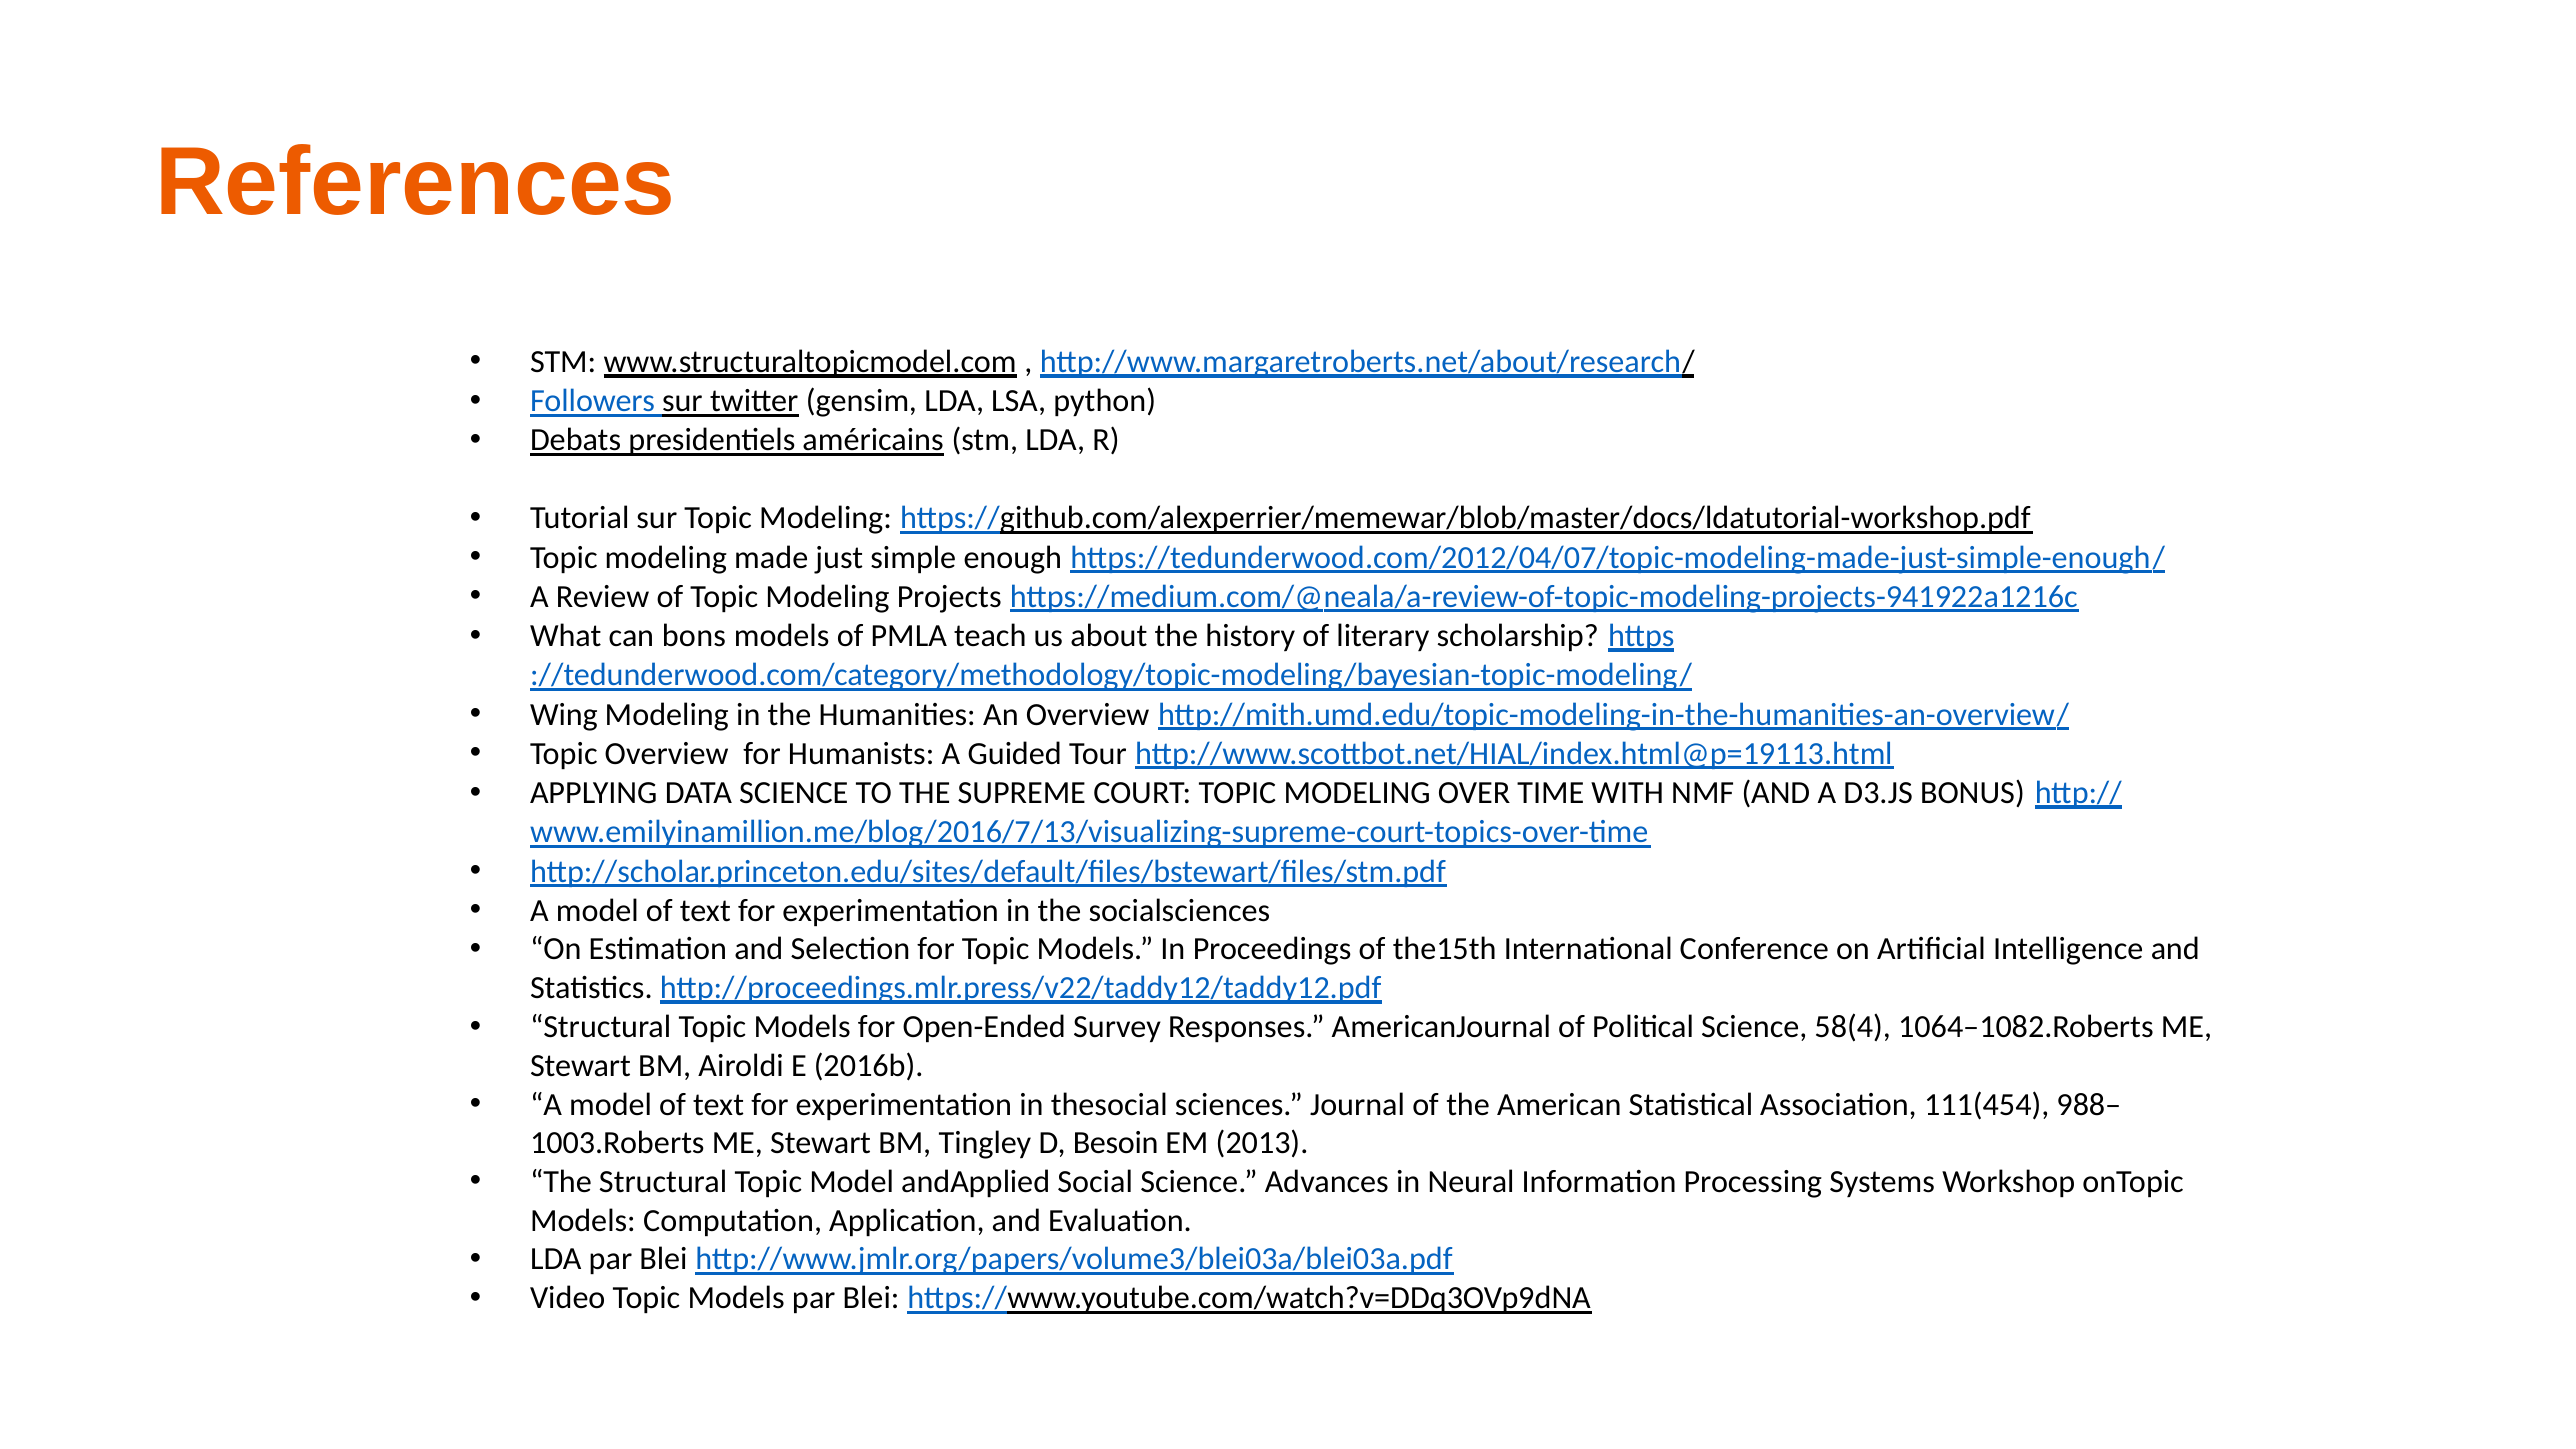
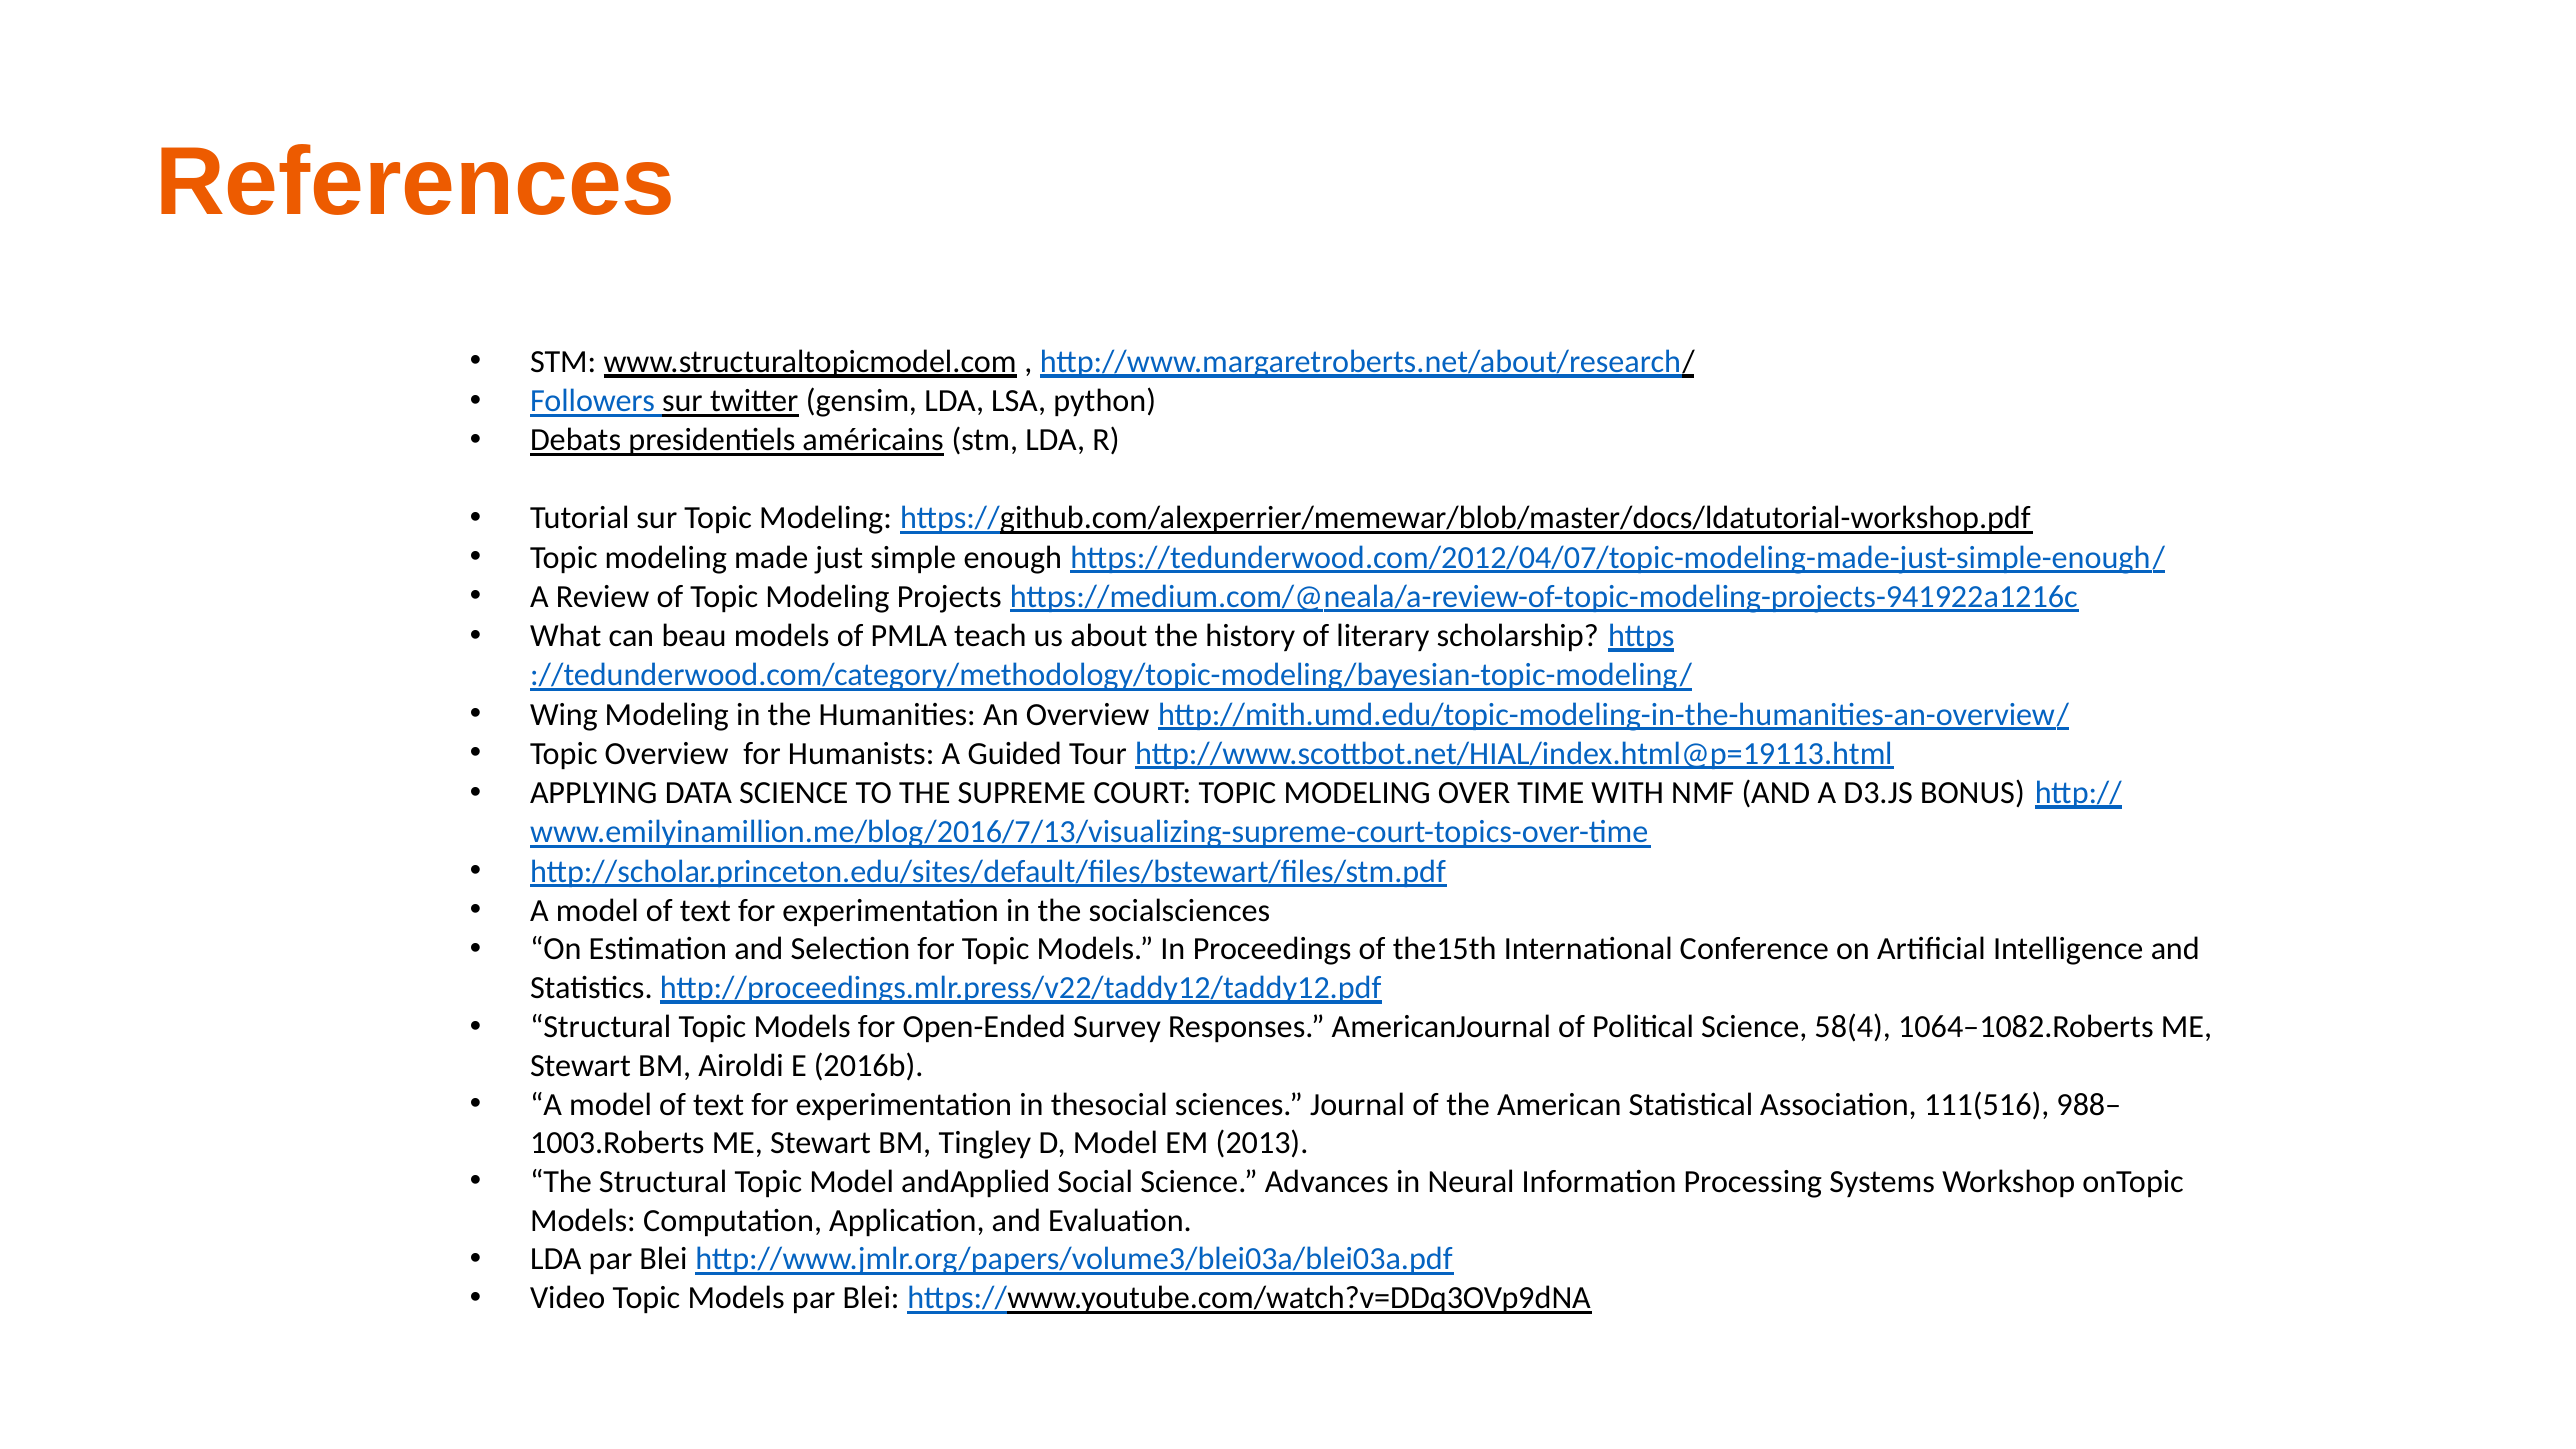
bons: bons -> beau (694, 636)
111(454: 111(454 -> 111(516 (1987, 1104)
D Besoin: Besoin -> Model (1115, 1143)
